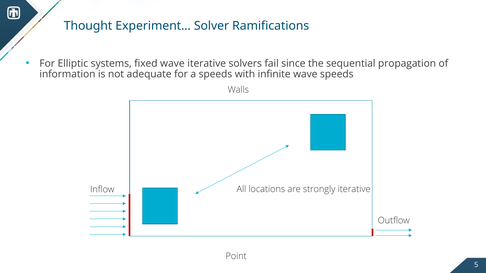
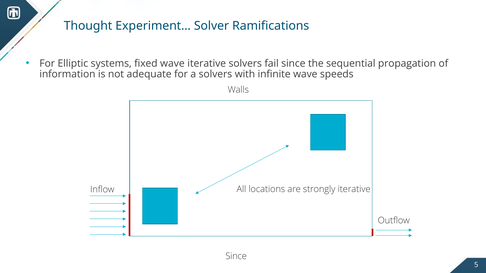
a speeds: speeds -> solvers (215, 74)
Point: Point -> Since (236, 257)
